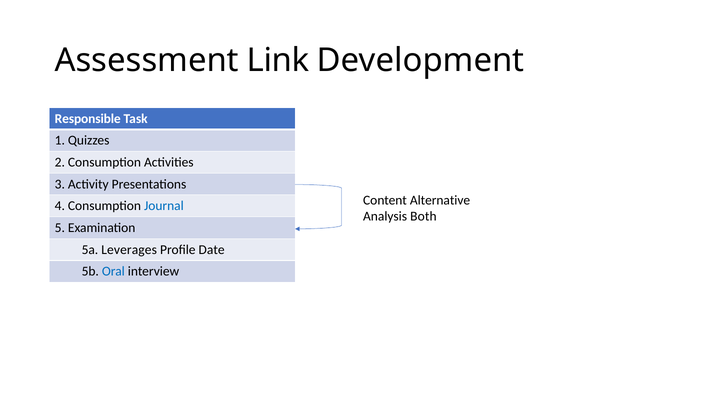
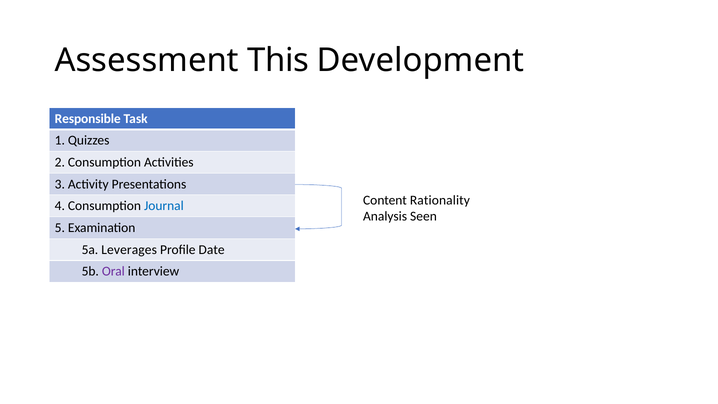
Link: Link -> This (278, 60)
Alternative: Alternative -> Rationality (440, 200)
Both: Both -> Seen (423, 216)
Oral colour: blue -> purple (113, 271)
